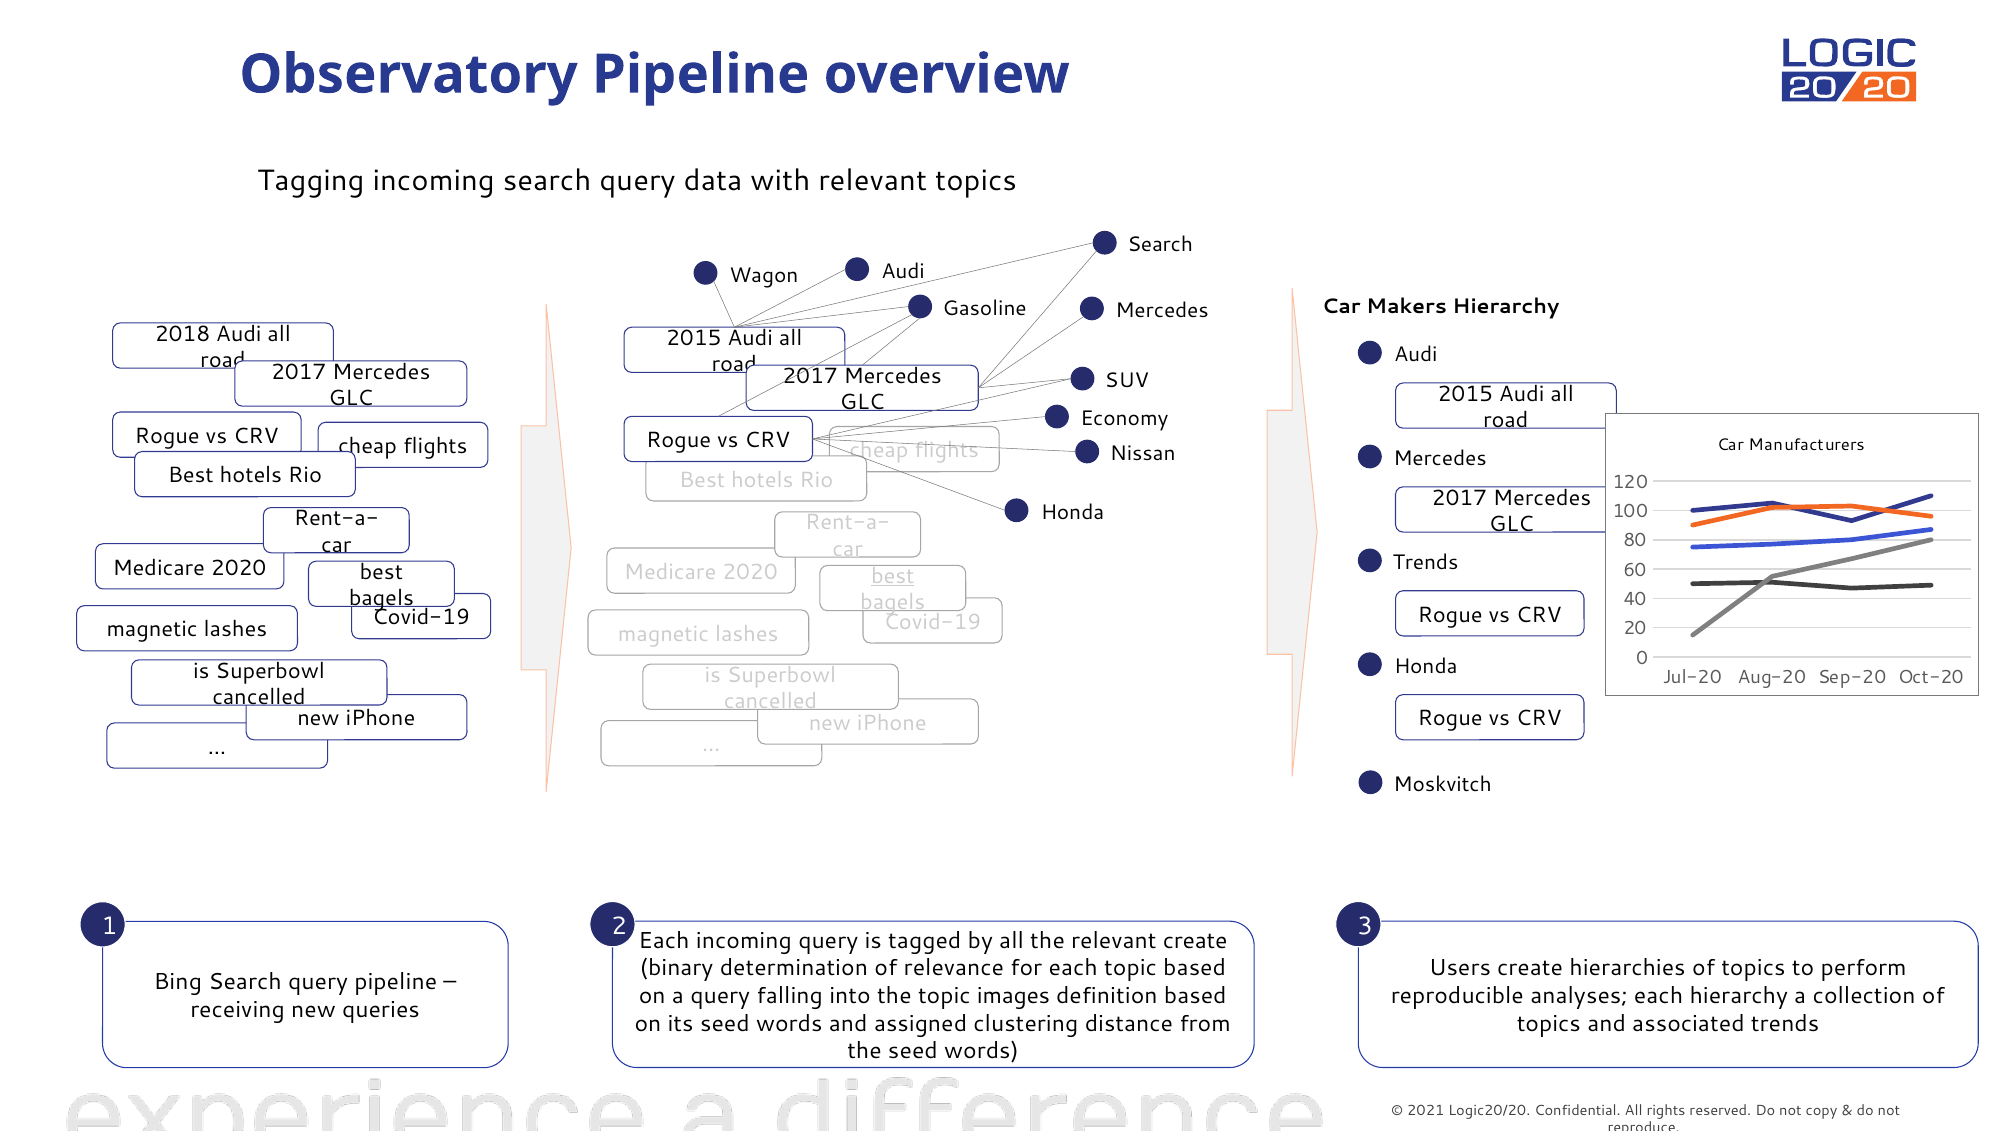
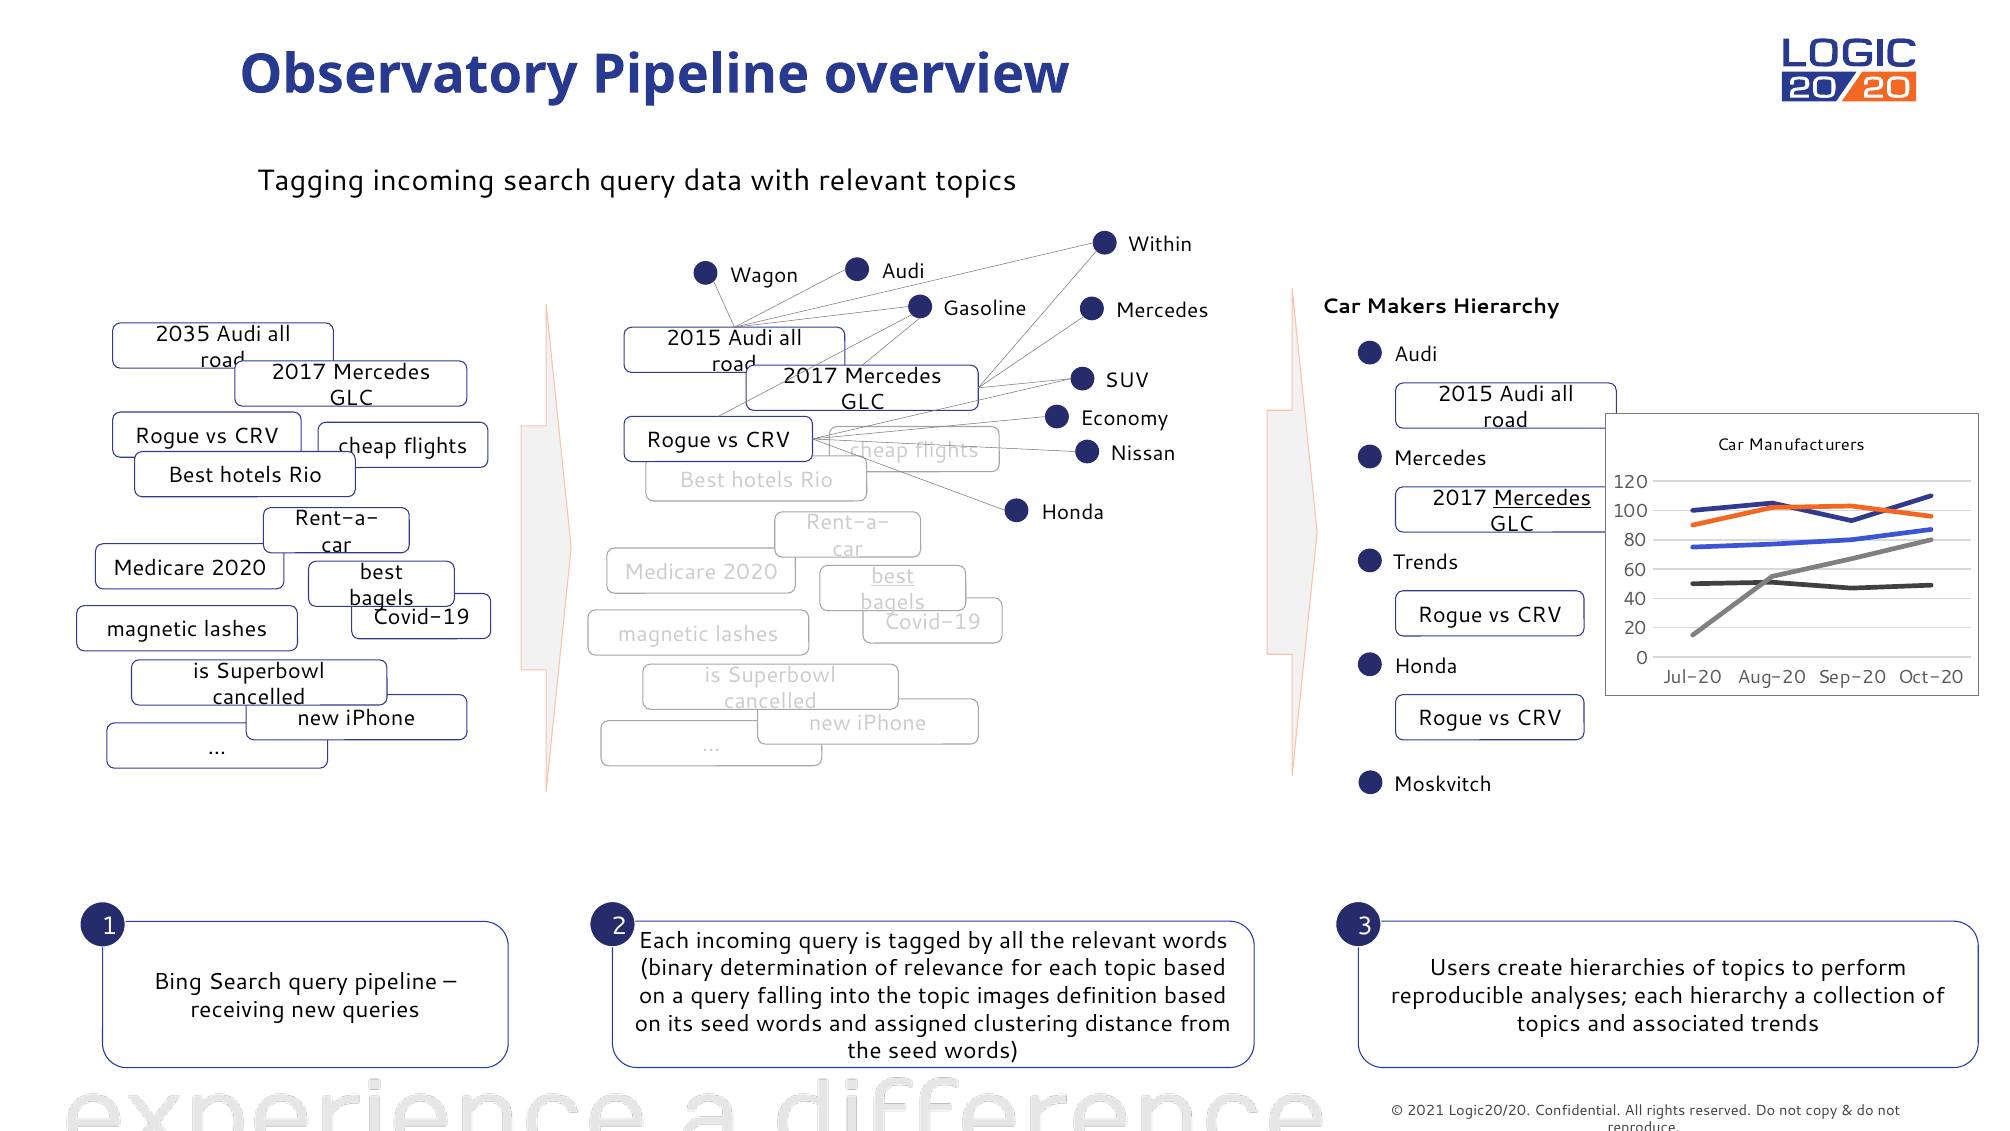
Search: Search -> Within (1160, 245)
2018: 2018 -> 2035 (182, 334)
Mercedes underline: none -> present (1542, 498)
relevant create: create -> words (1195, 941)
